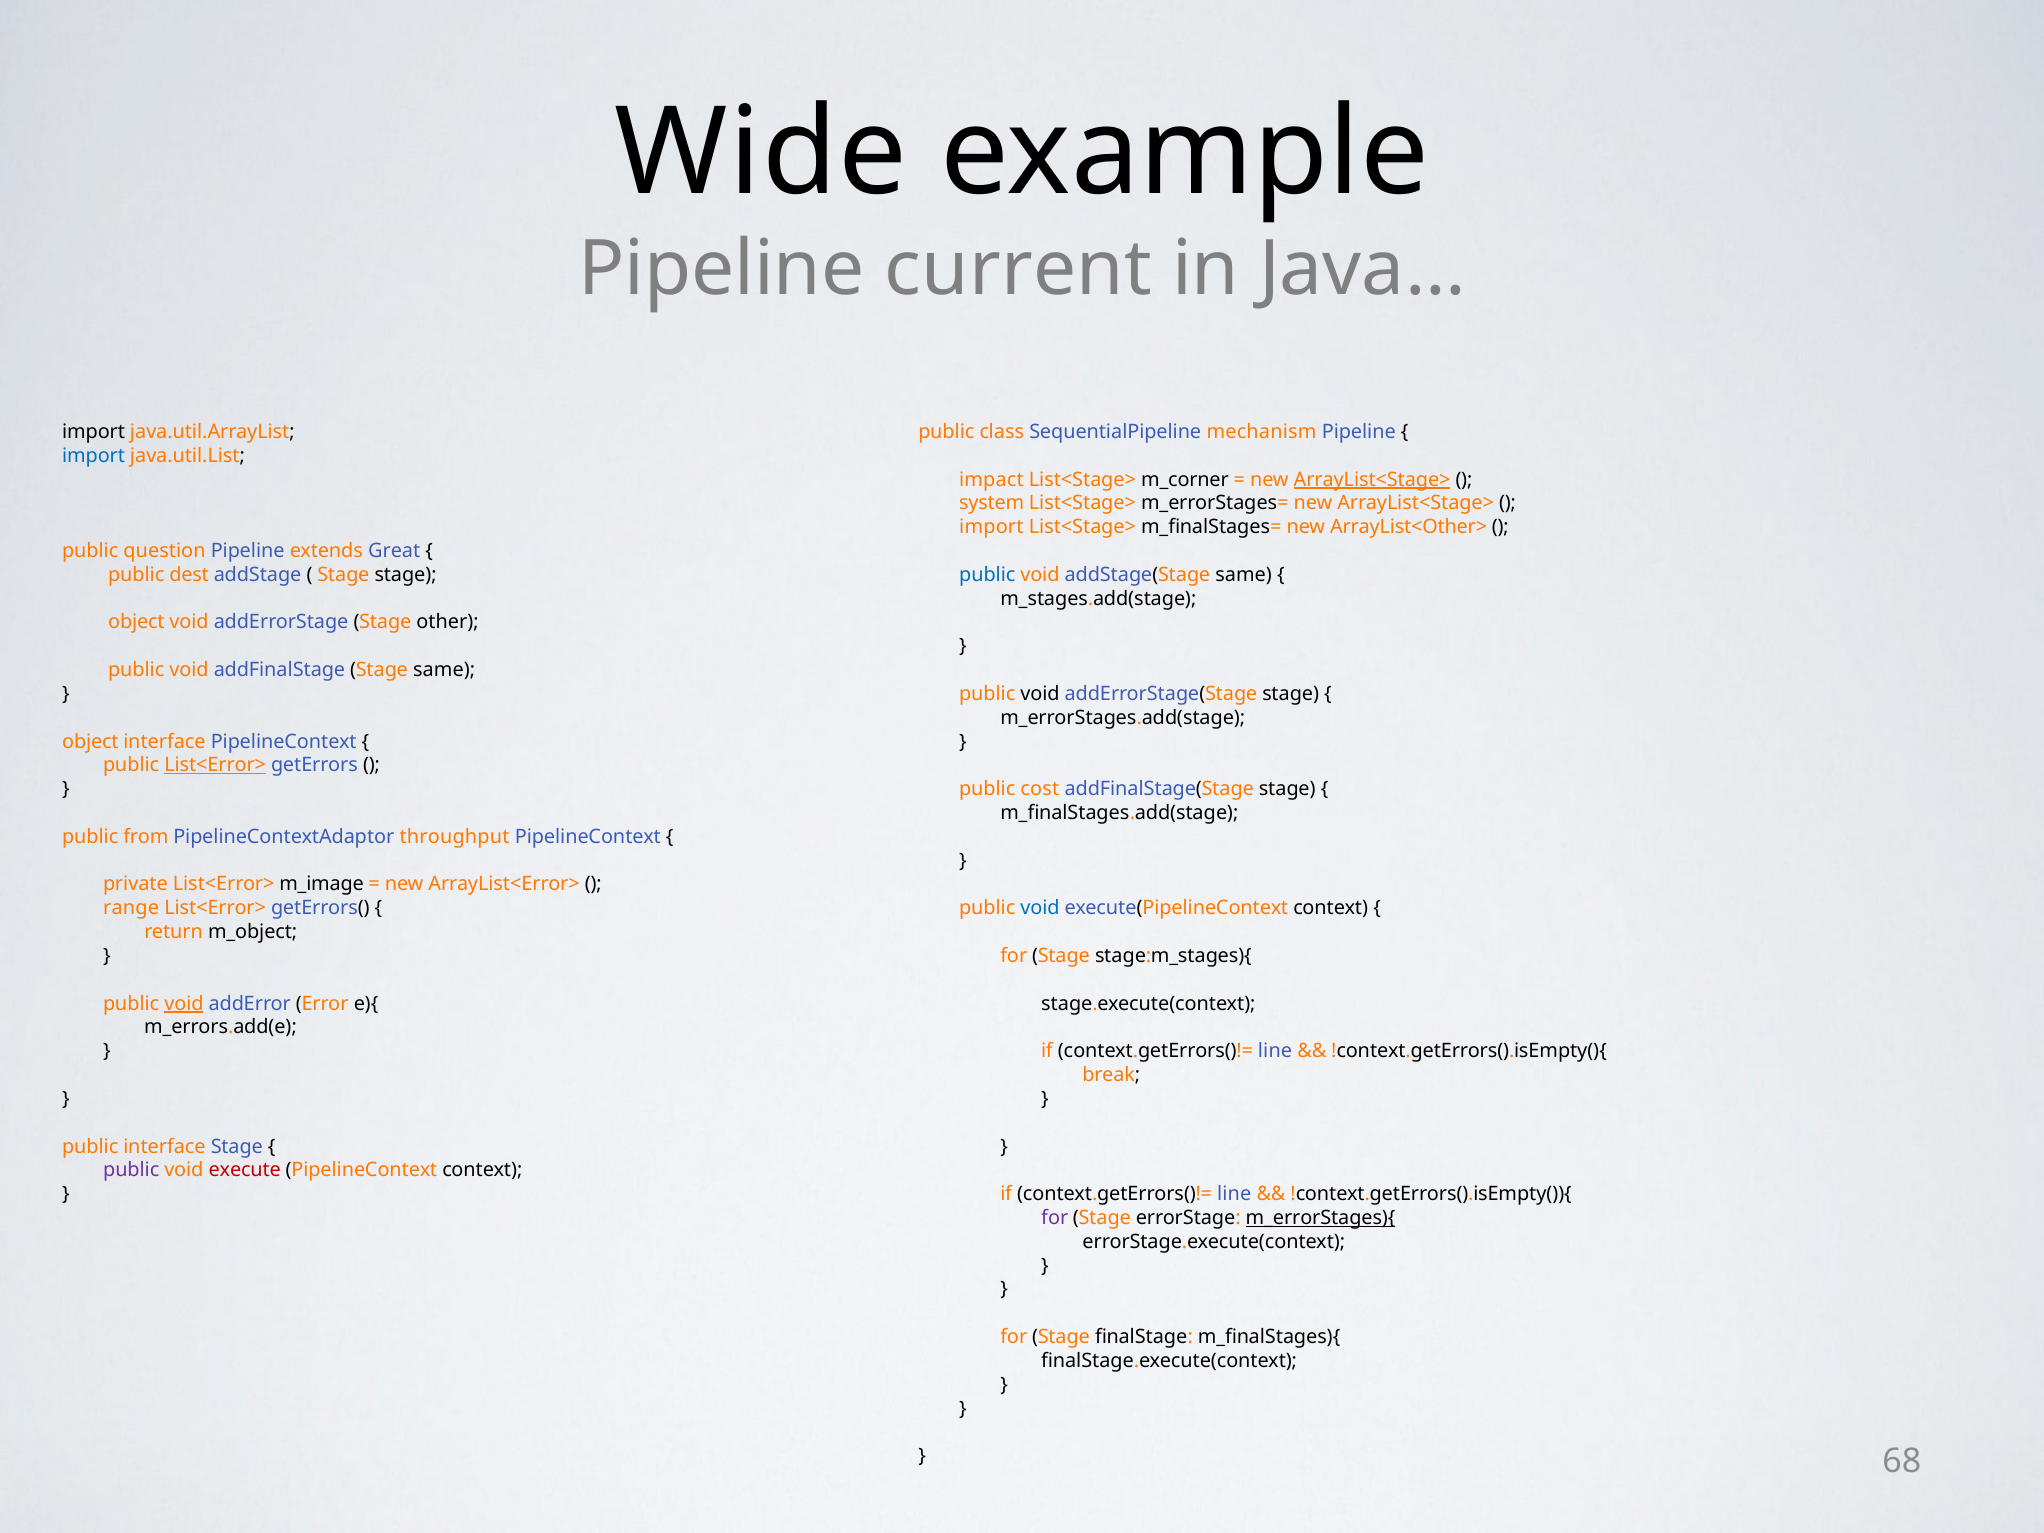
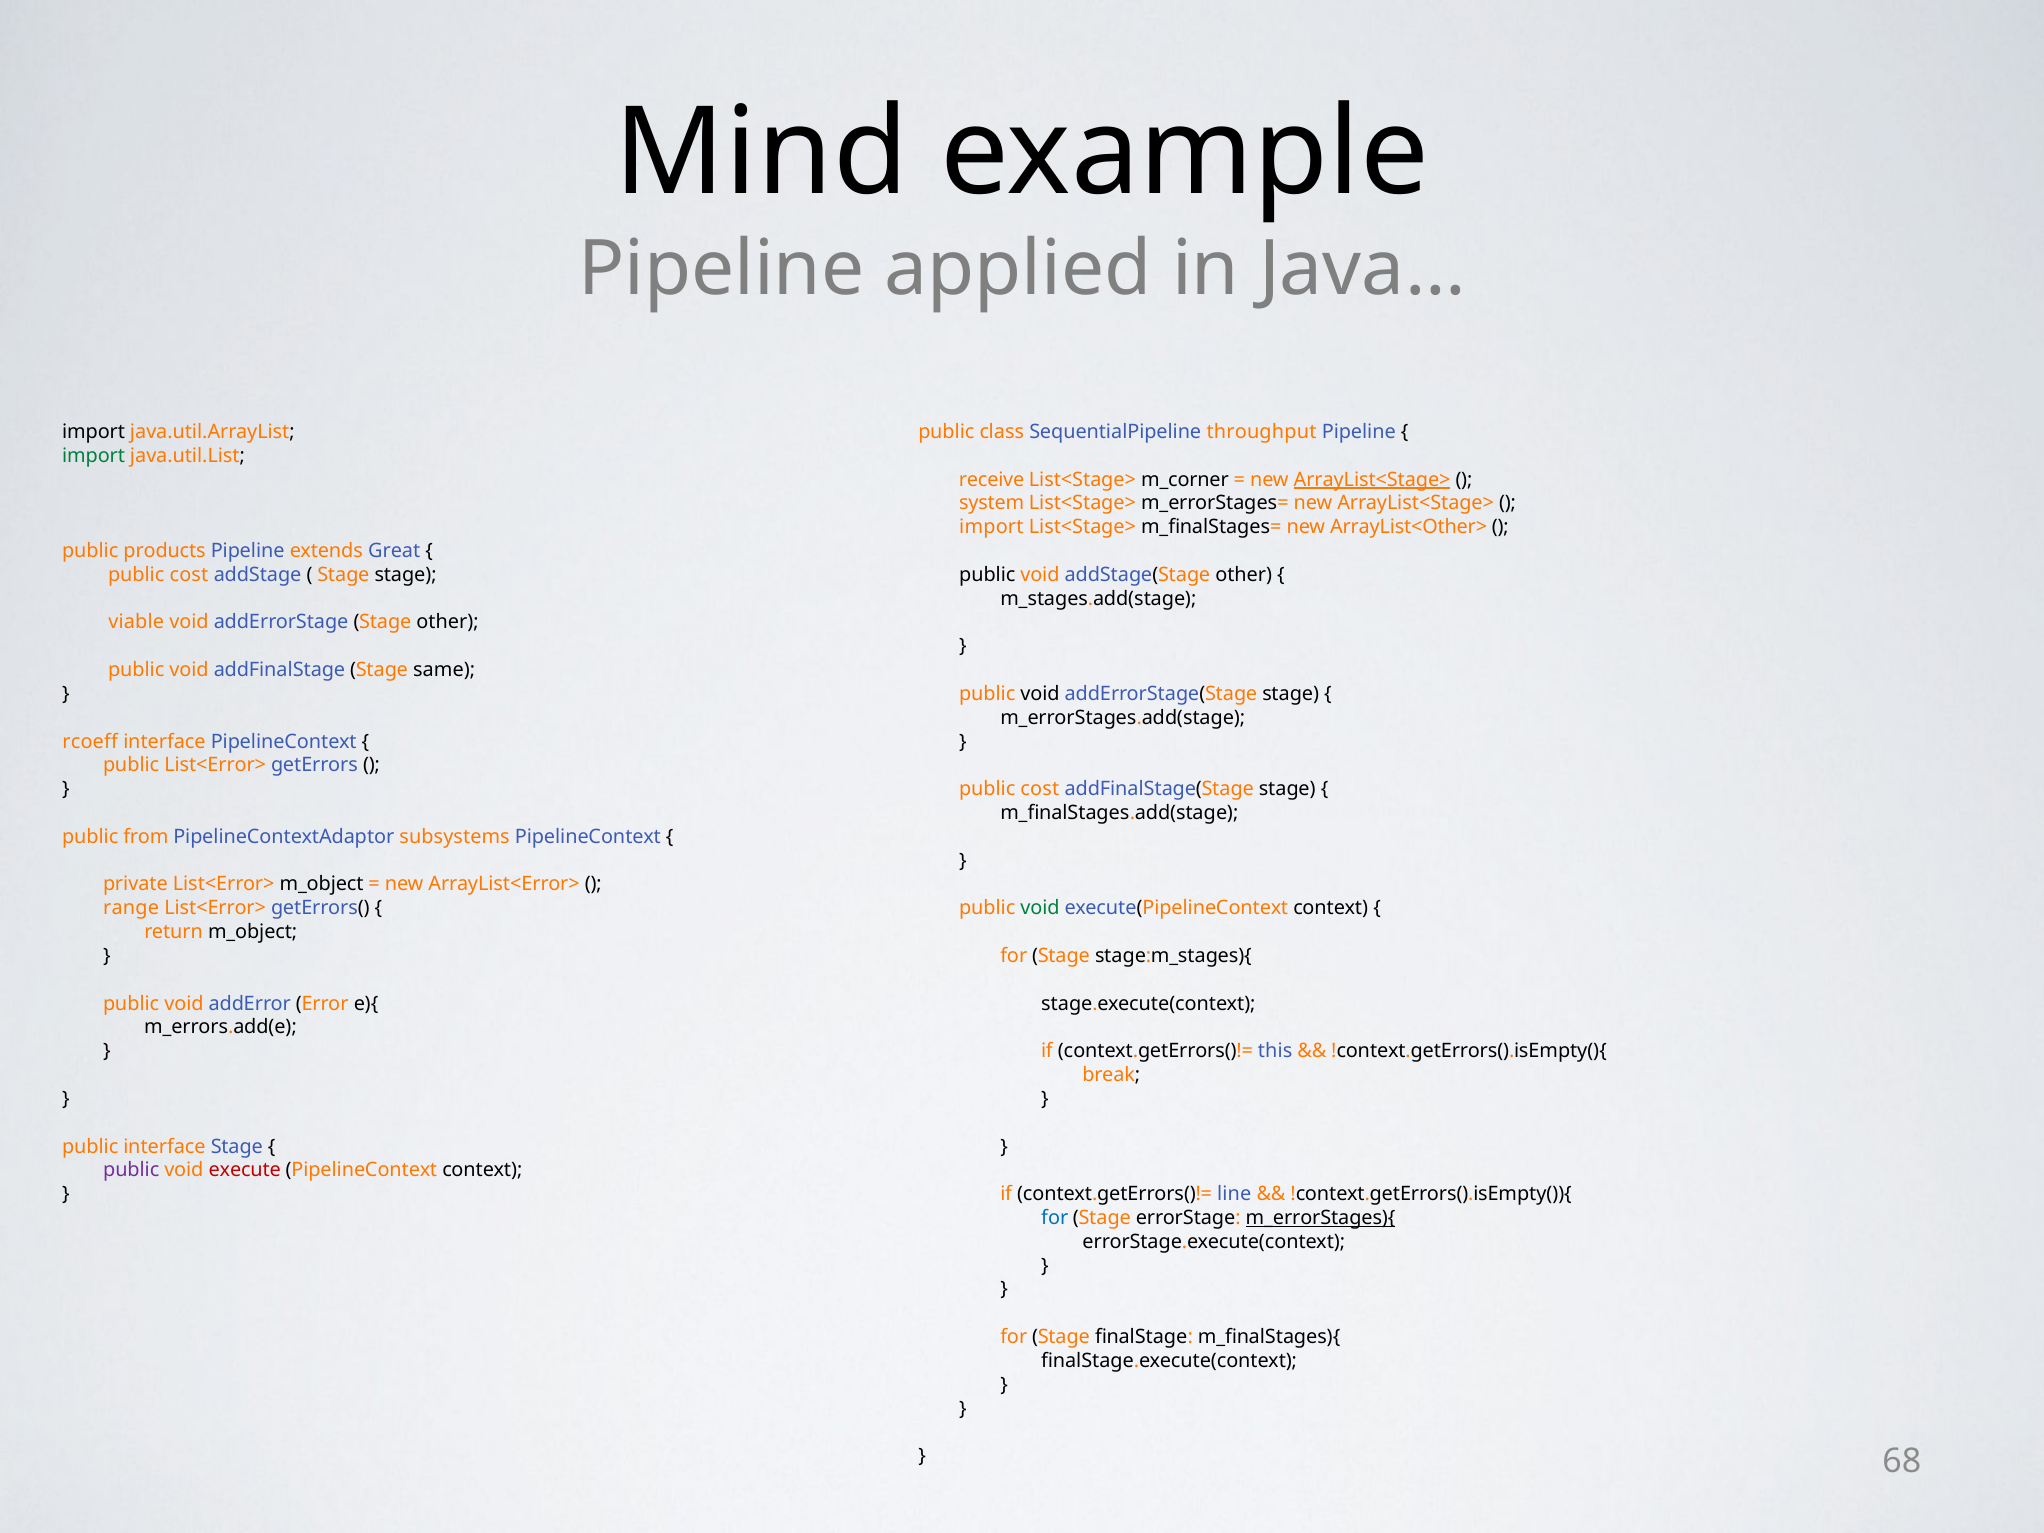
Wide: Wide -> Mind (762, 153)
current: current -> applied (1018, 269)
mechanism: mechanism -> throughput (1262, 432)
import colour: blue -> green (94, 456)
impact: impact -> receive (992, 479)
question: question -> products (165, 551)
dest: dest -> cost (189, 575)
public colour: blue -> black (987, 575)
addStage(Stage same: same -> other (1244, 575)
object: object -> viable (136, 622)
object: object -> rcoeff (90, 742)
List<Error> underline: present -> none (215, 765)
throughput: throughput -> subsystems (455, 837)
List<Error> m_image: m_image -> m_object (322, 884)
void colour: blue -> green (1040, 908)
void underline: present -> none (184, 1004)
line: line -> this (1275, 1051)
for colour: purple -> blue (1055, 1218)
